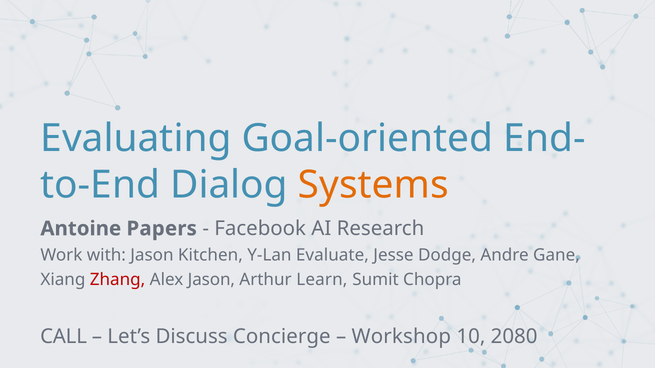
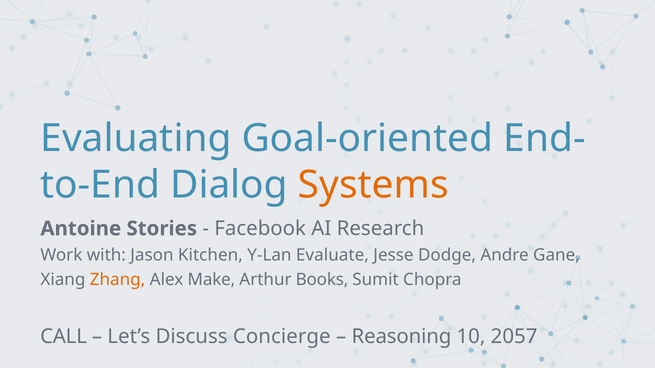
Papers: Papers -> Stories (162, 229)
Zhang colour: red -> orange (118, 280)
Alex Jason: Jason -> Make (211, 280)
Learn: Learn -> Books (322, 280)
Workshop: Workshop -> Reasoning (401, 337)
2080: 2080 -> 2057 (514, 337)
